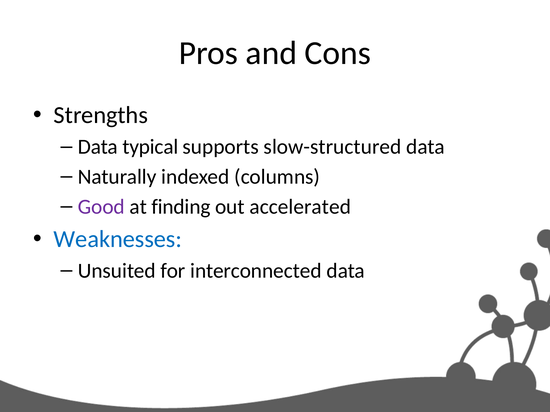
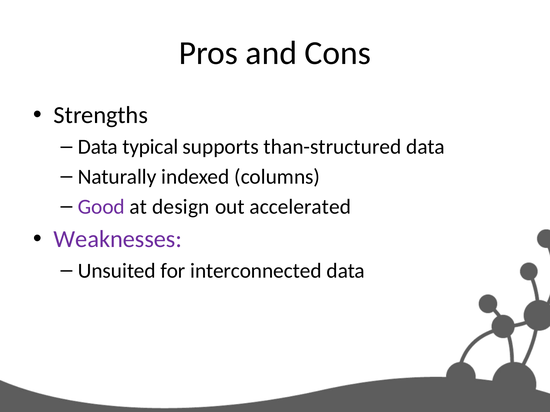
slow-structured: slow-structured -> than-structured (333, 147)
finding: finding -> design (181, 207)
Weaknesses colour: blue -> purple (118, 240)
